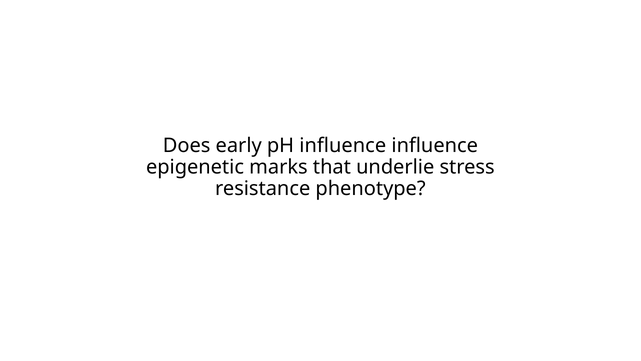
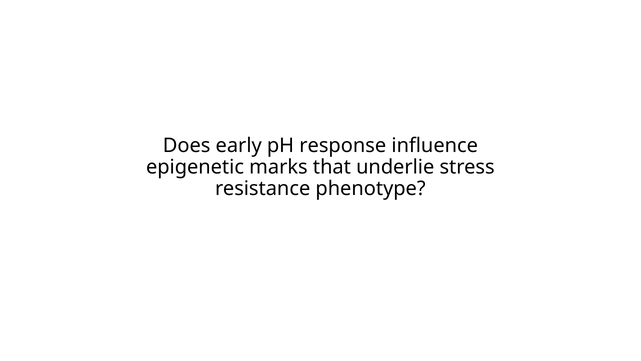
pH influence: influence -> response (343, 145)
